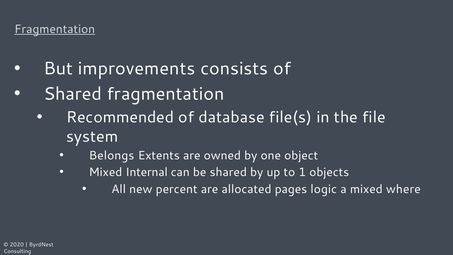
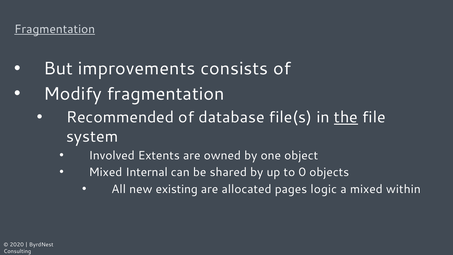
Shared: Shared -> Modify (73, 94)
the underline: none -> present (346, 117)
Belongs: Belongs -> Involved (112, 155)
1: 1 -> 0 (302, 172)
percent: percent -> existing (177, 189)
where: where -> within (403, 189)
